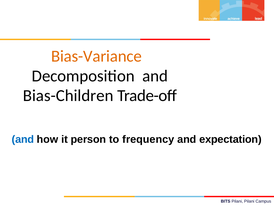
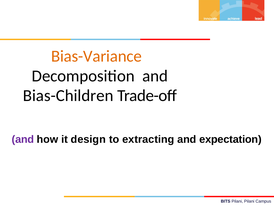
and colour: blue -> purple (23, 140)
person: person -> design (88, 140)
frequency: frequency -> extracting (148, 140)
